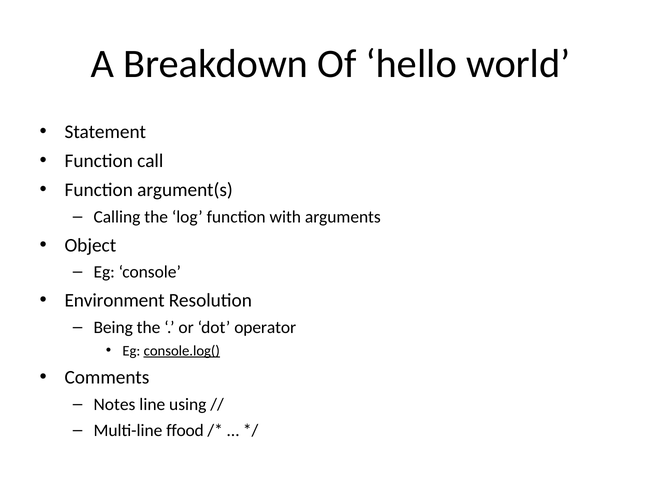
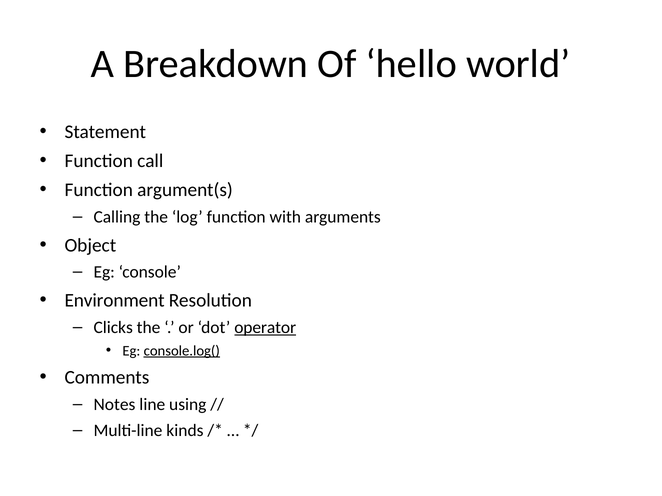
Being: Being -> Clicks (113, 328)
operator underline: none -> present (265, 328)
ffood: ffood -> kinds (185, 431)
